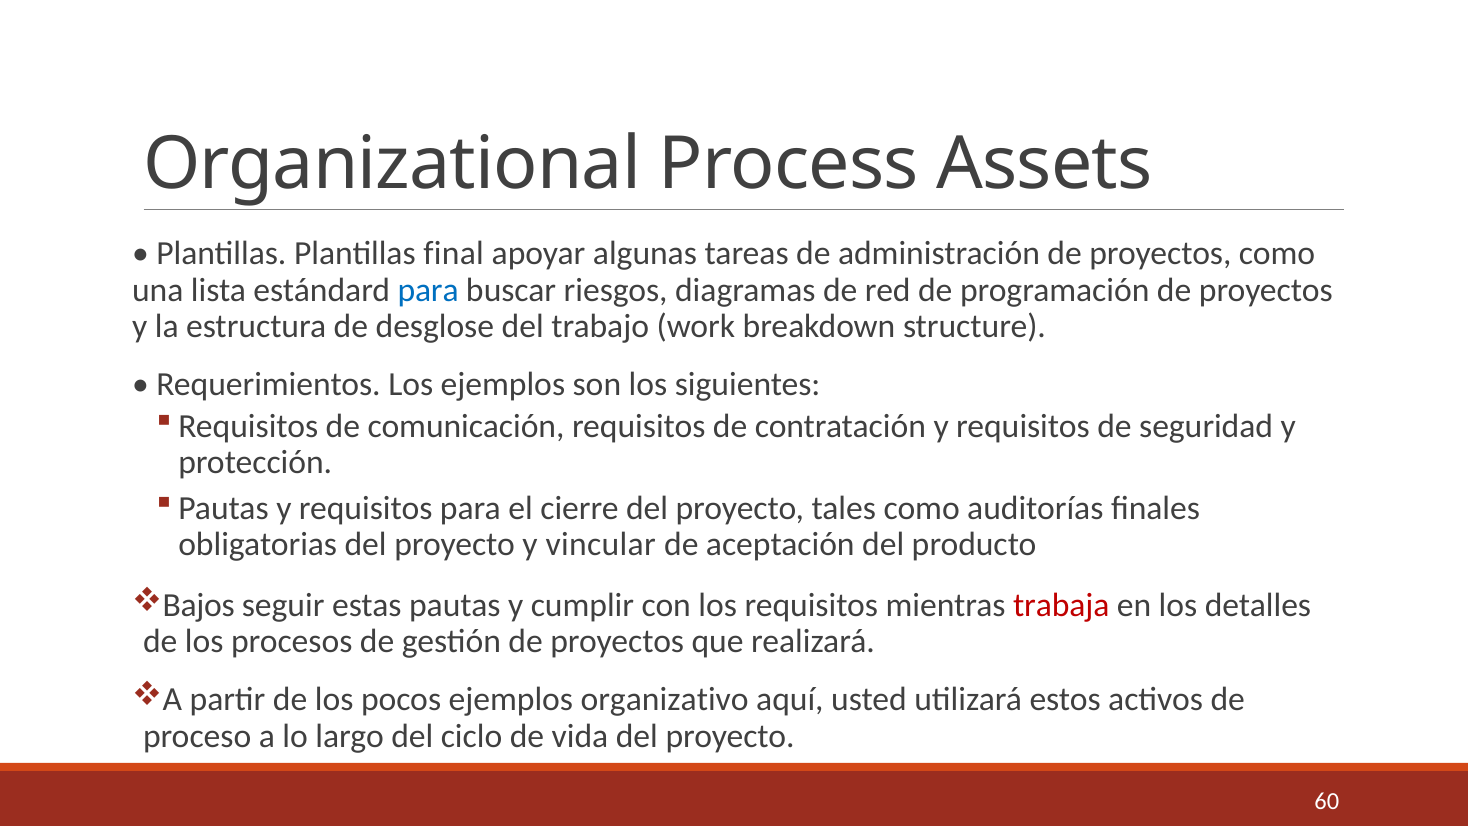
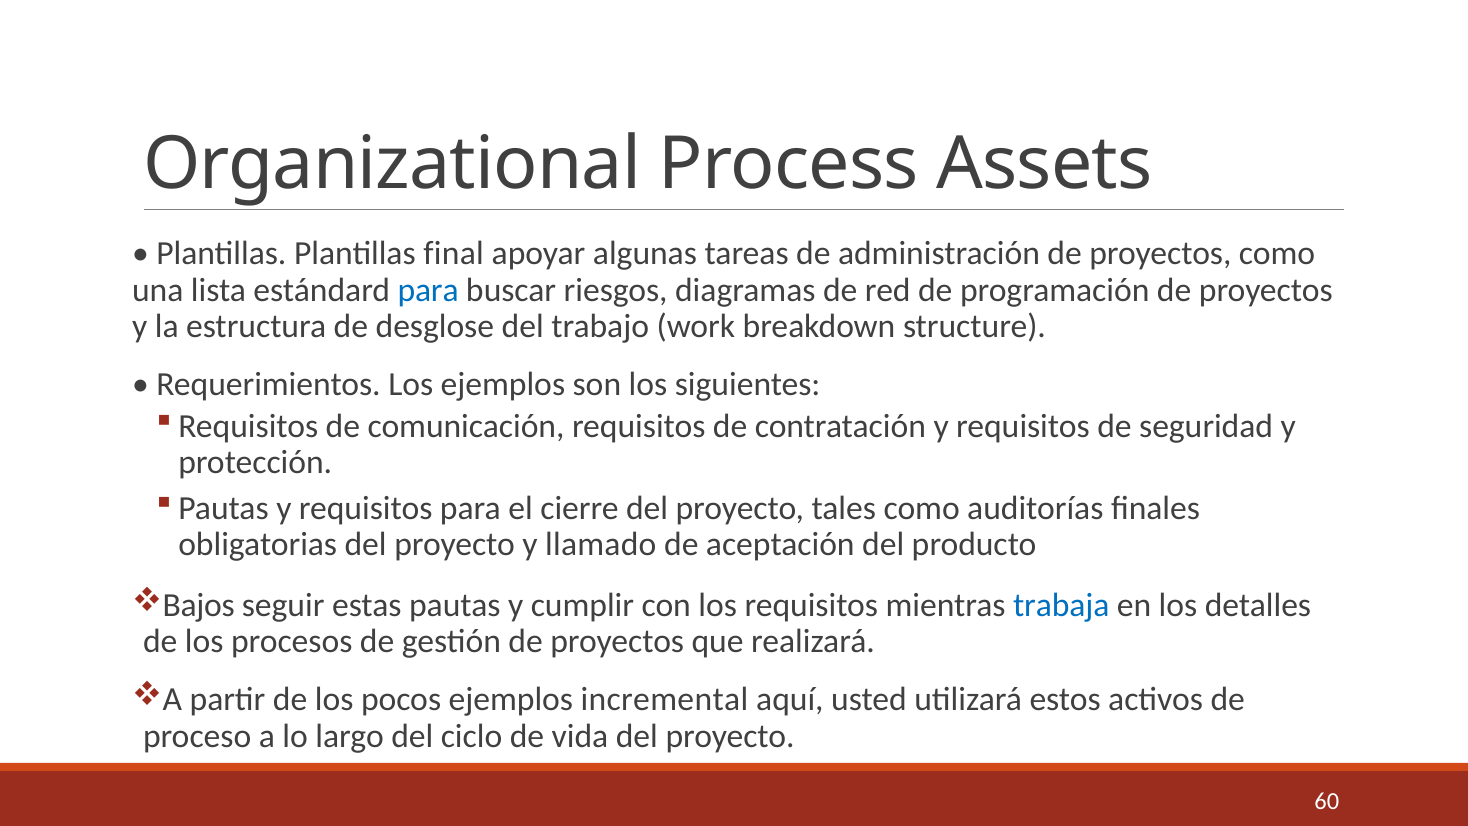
vincular: vincular -> llamado (601, 545)
trabaja colour: red -> blue (1061, 605)
organizativo: organizativo -> incremental (664, 699)
